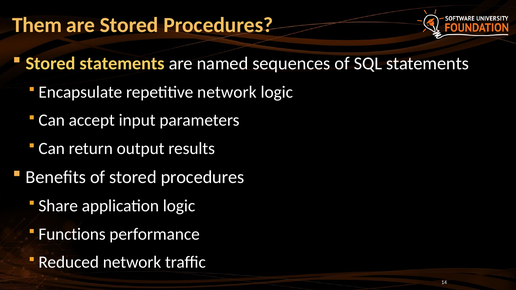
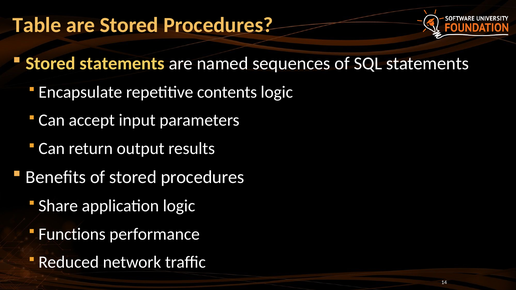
Them: Them -> Table (37, 25)
repetitive network: network -> contents (227, 92)
